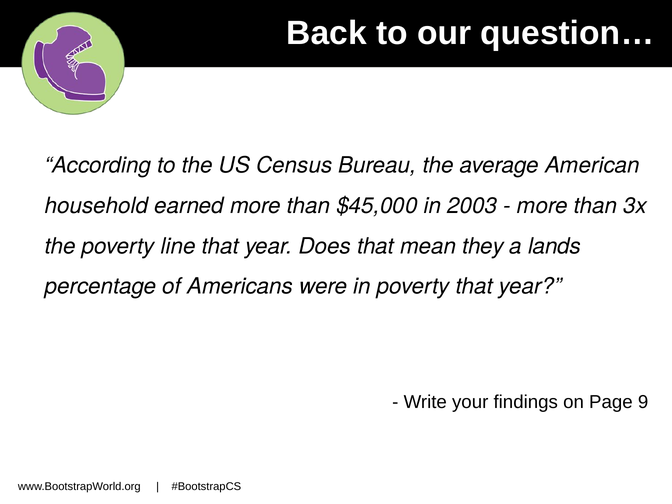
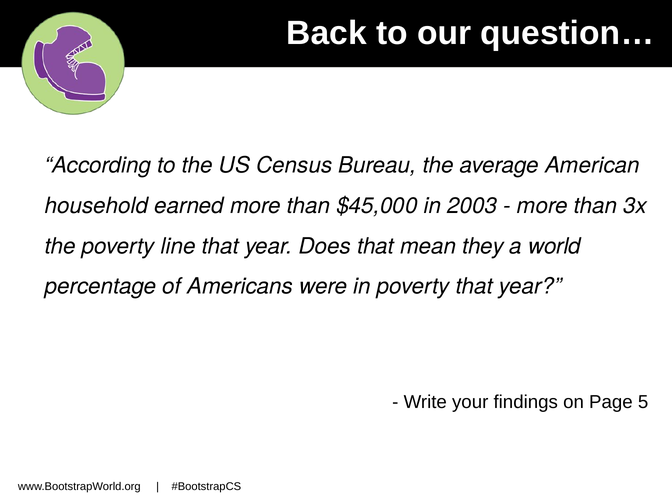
lands: lands -> world (554, 246)
9: 9 -> 5 (643, 402)
